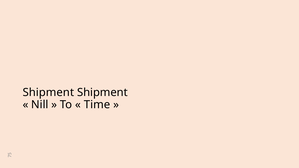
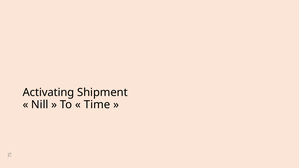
Shipment: Shipment -> Activating (48, 93)
